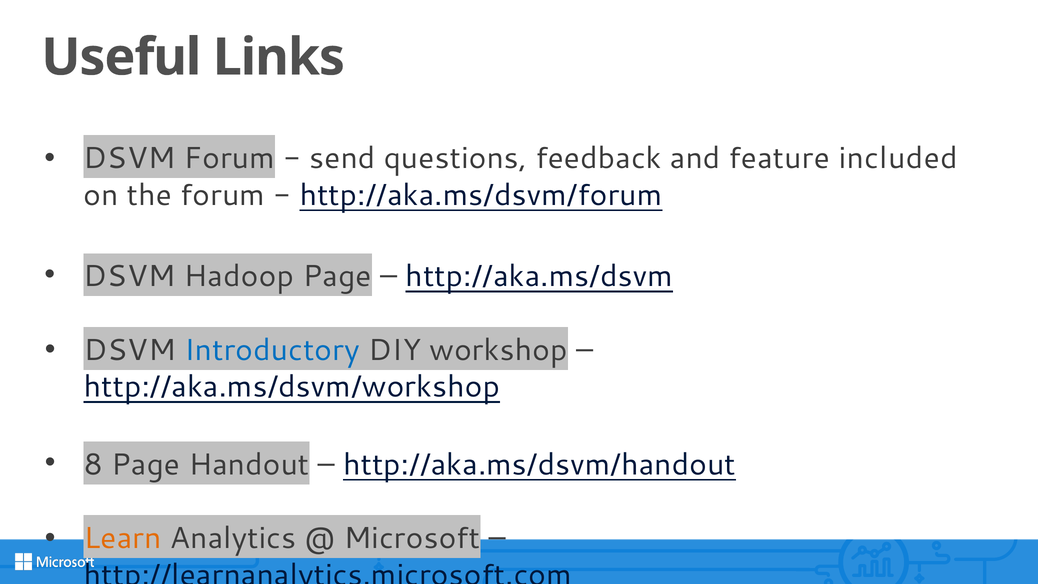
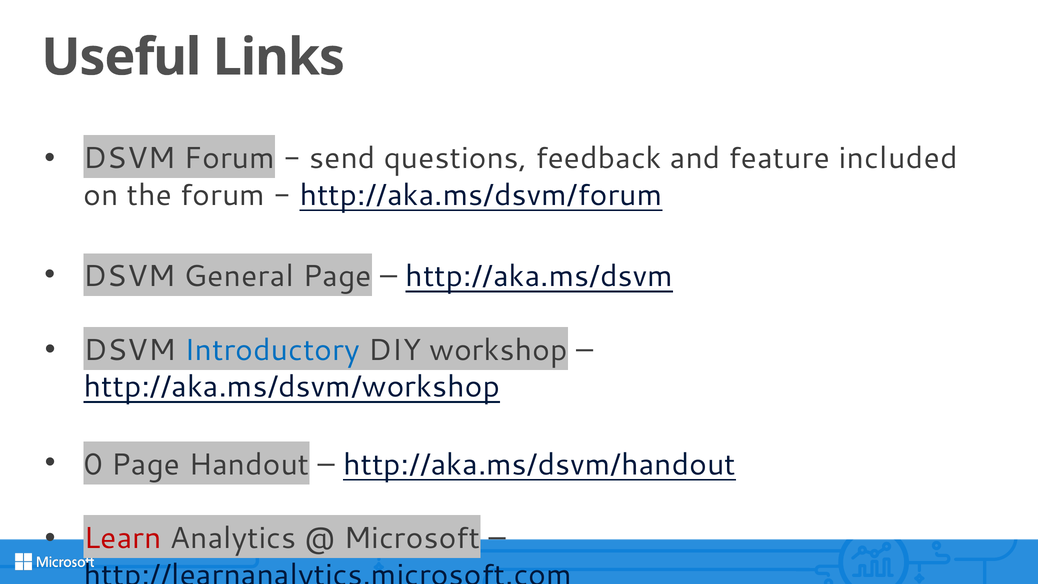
Hadoop: Hadoop -> General (239, 276)
8: 8 -> 0 (93, 465)
Learn colour: orange -> red (123, 538)
